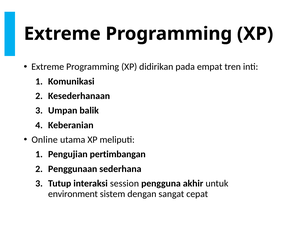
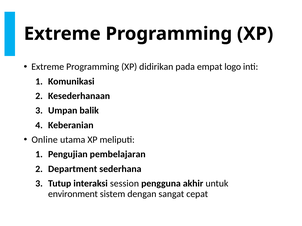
tren: tren -> logo (233, 67)
pertimbangan: pertimbangan -> pembelajaran (118, 155)
Penggunaan: Penggunaan -> Department (73, 169)
